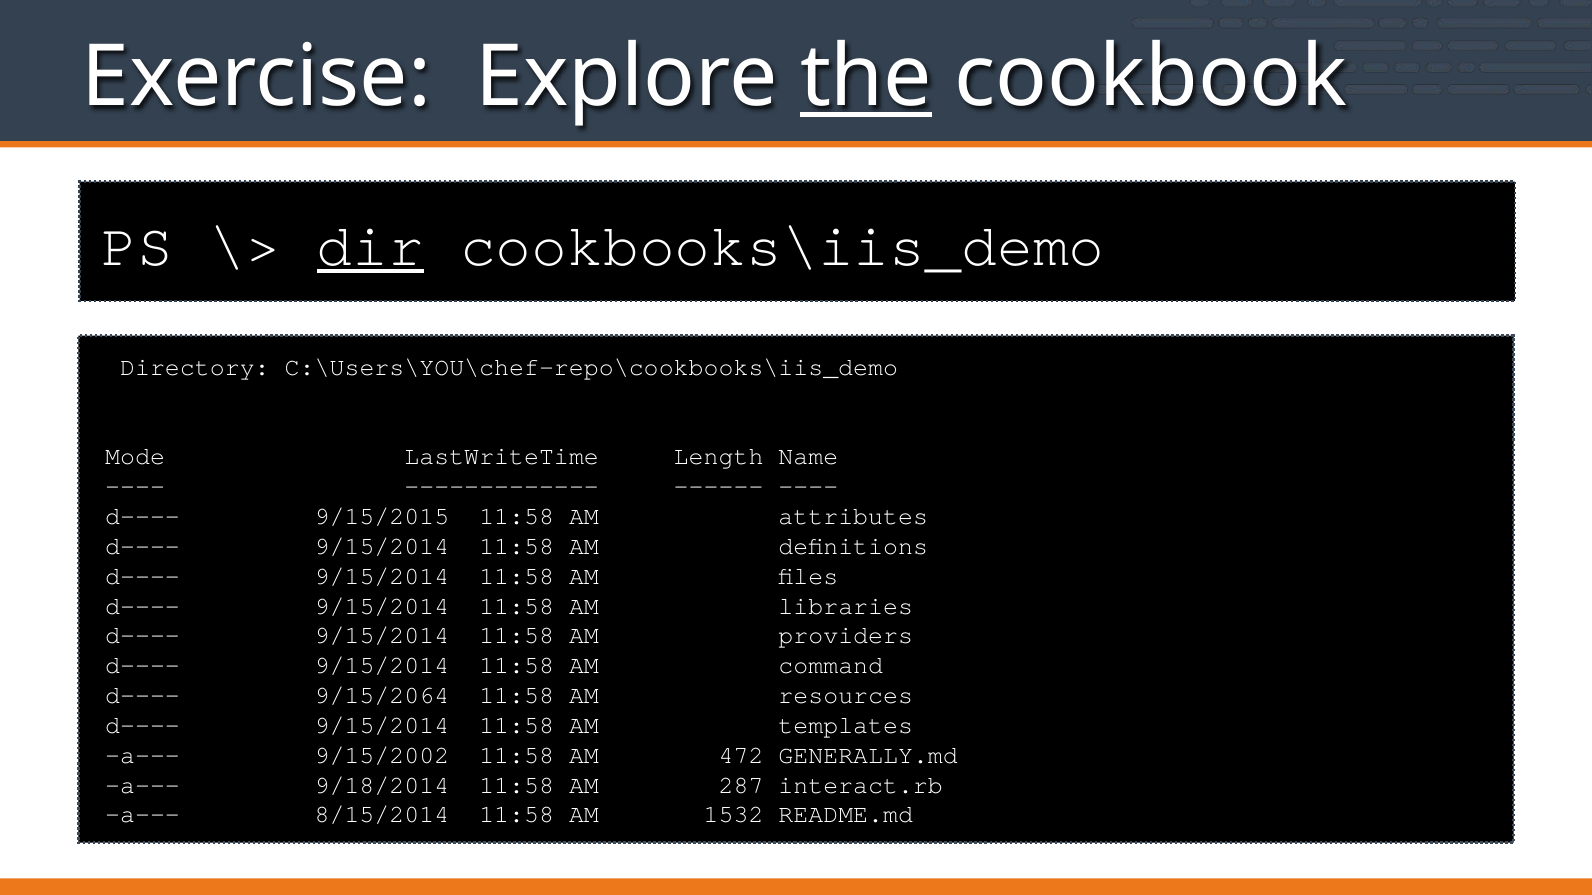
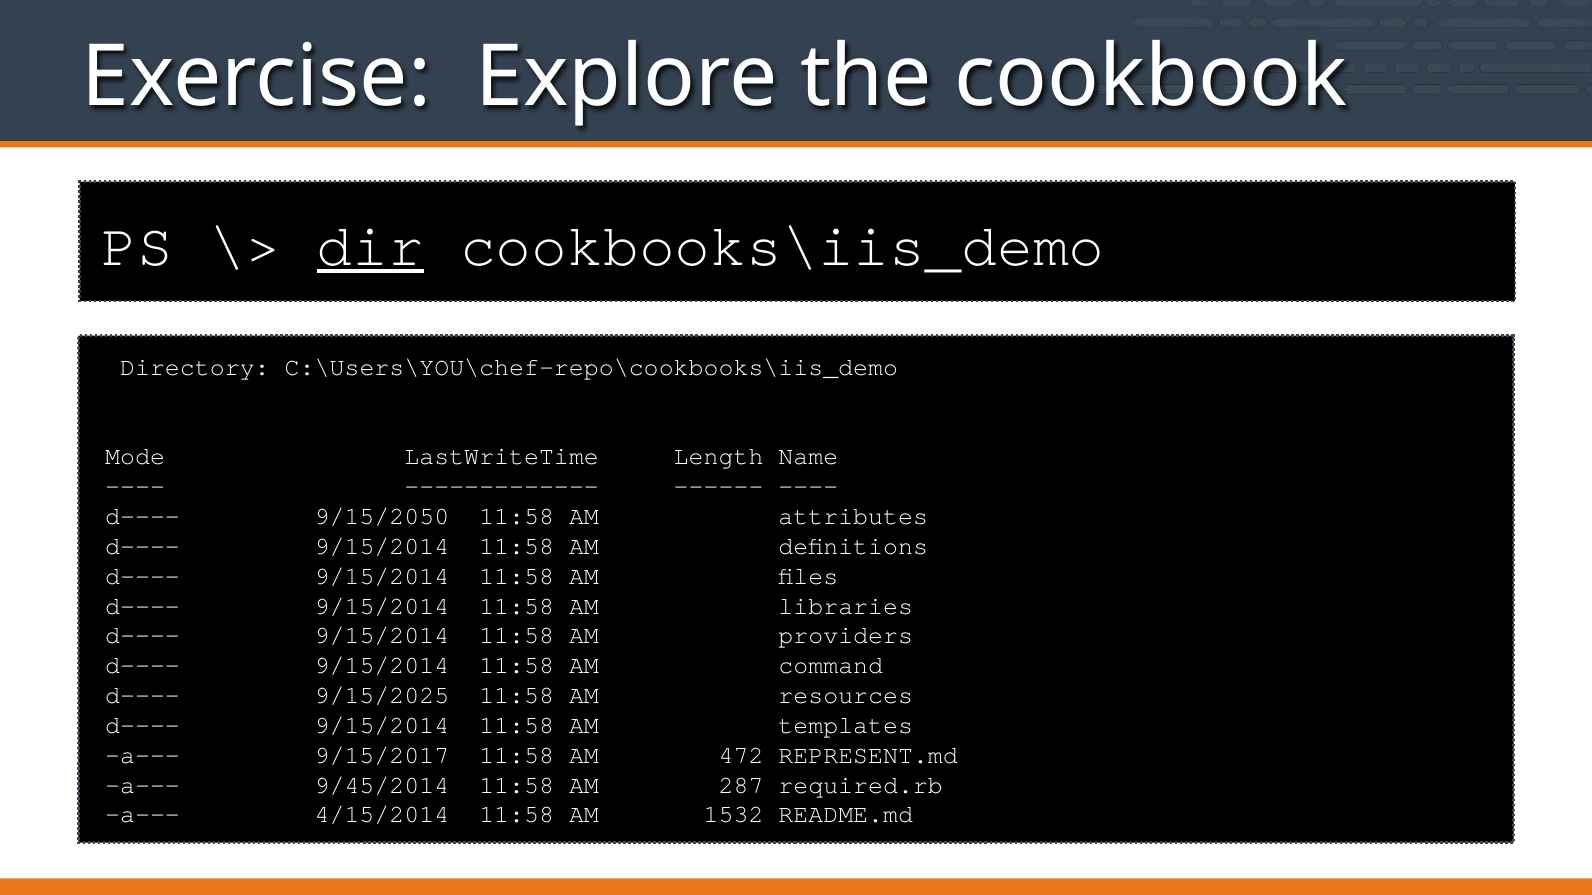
the underline: present -> none (866, 78)
9/15/2015: 9/15/2015 -> 9/15/2050 (382, 517)
9/15/2064: 9/15/2064 -> 9/15/2025 (382, 696)
9/15/2002: 9/15/2002 -> 9/15/2017 (382, 755)
GENERALLY.md: GENERALLY.md -> REPRESENT.md (868, 755)
9/18/2014: 9/18/2014 -> 9/45/2014 (382, 785)
interact.rb: interact.rb -> required.rb (861, 785)
8/15/2014: 8/15/2014 -> 4/15/2014 (382, 815)
